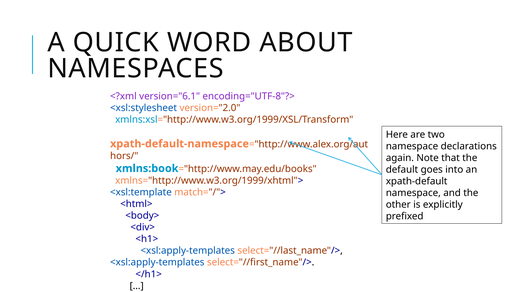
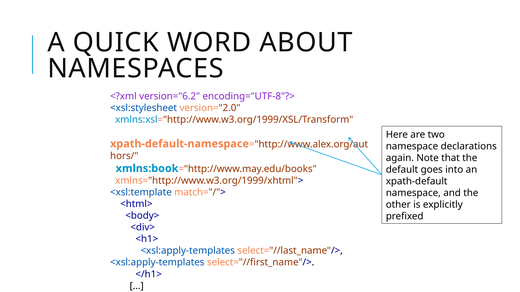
version="6.1: version="6.1 -> version="6.2 (170, 96)
